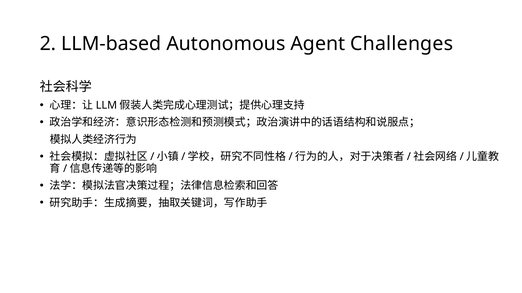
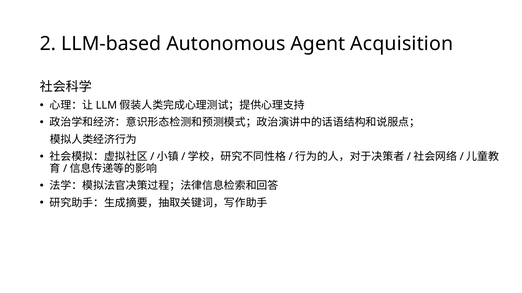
Challenges: Challenges -> Acquisition (402, 44)
